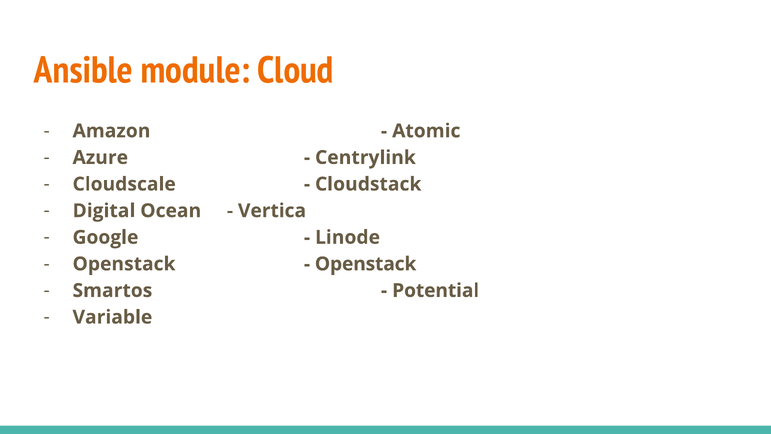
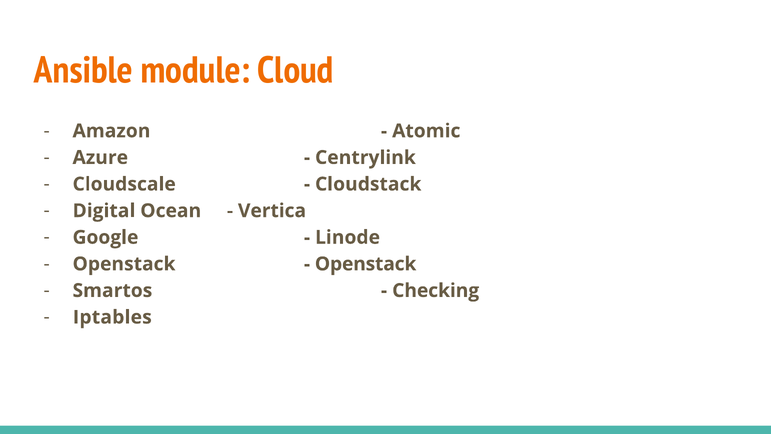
Potential: Potential -> Checking (436, 290)
Variable: Variable -> Iptables (112, 317)
